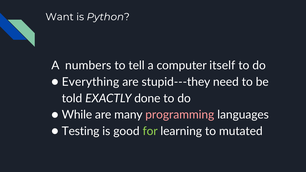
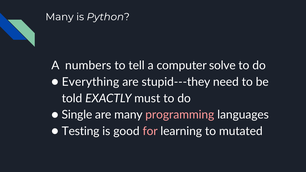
Want: Want -> Many (60, 17)
itself: itself -> solve (222, 66)
done: done -> must (147, 98)
While: While -> Single (77, 115)
for colour: light green -> pink (150, 131)
